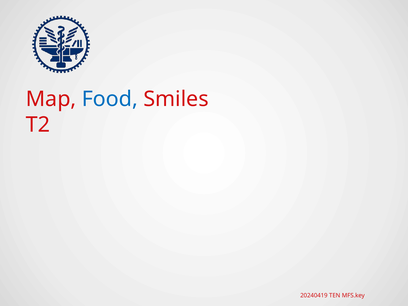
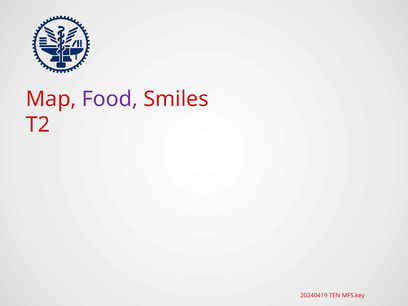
Food colour: blue -> purple (110, 99)
